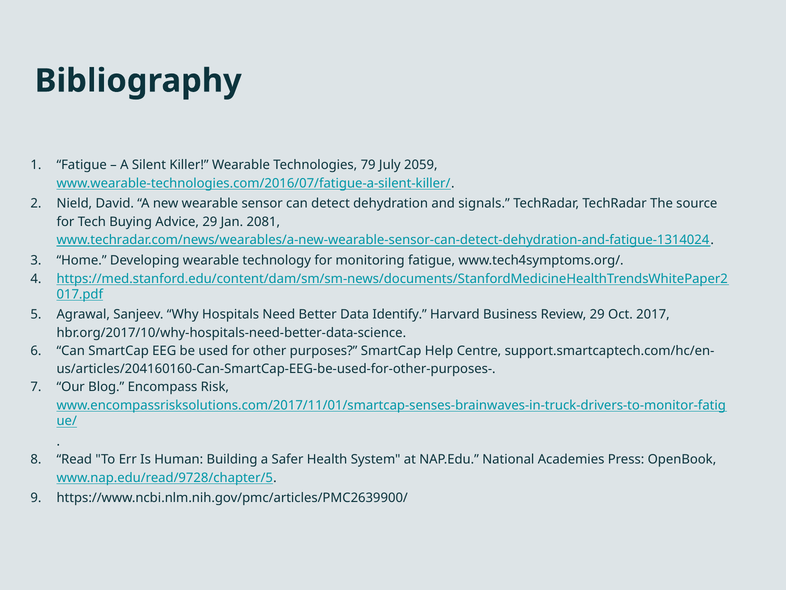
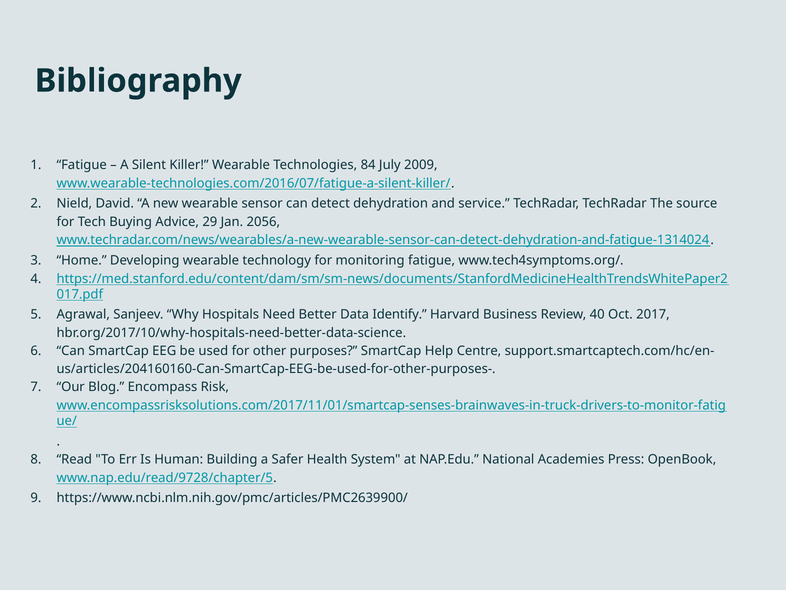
79: 79 -> 84 (368, 165)
2059: 2059 -> 2009 (421, 165)
signals: signals -> service (484, 203)
2081: 2081 -> 2056 (263, 222)
Review 29: 29 -> 40 (597, 314)
